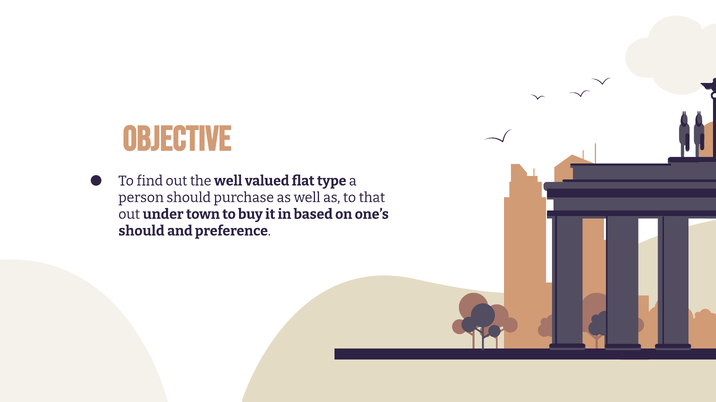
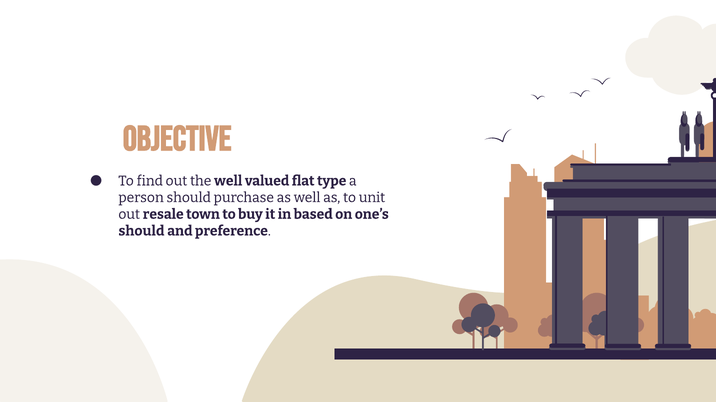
that: that -> unit (372, 198)
under: under -> resale (163, 215)
